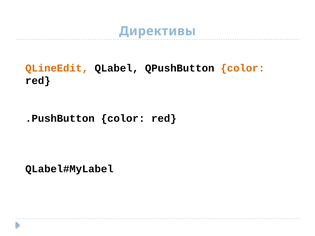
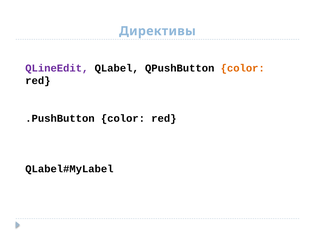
QLineEdit colour: orange -> purple (57, 68)
